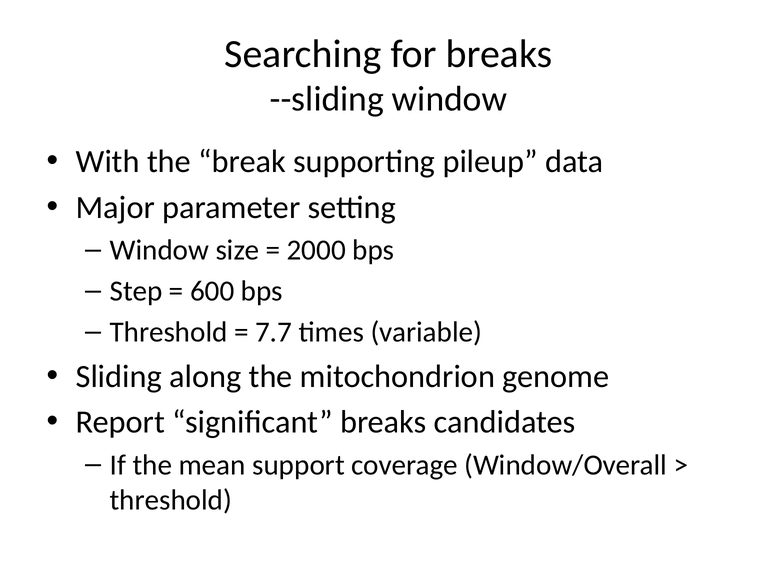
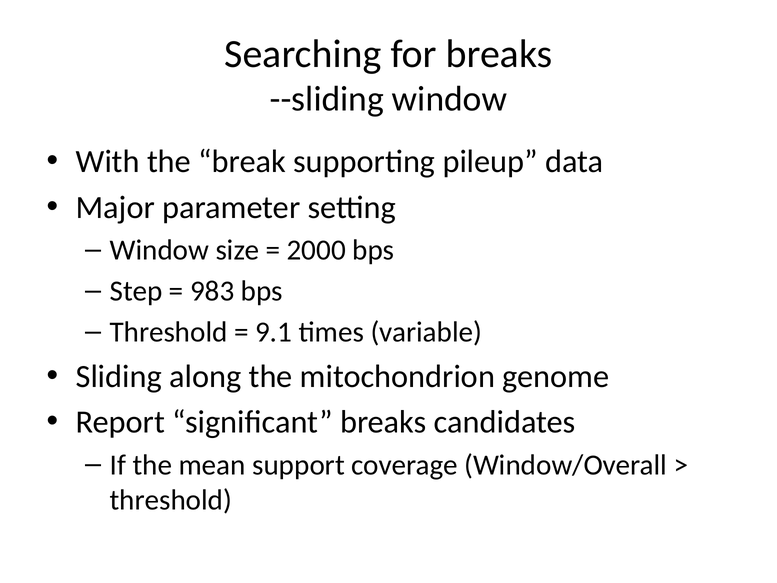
600: 600 -> 983 (212, 291)
7.7: 7.7 -> 9.1 (274, 332)
